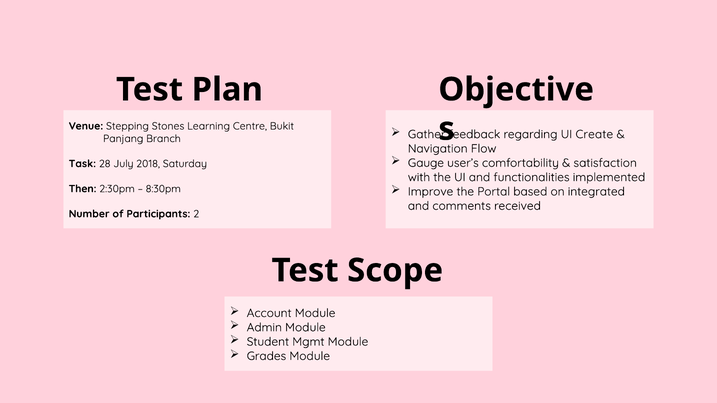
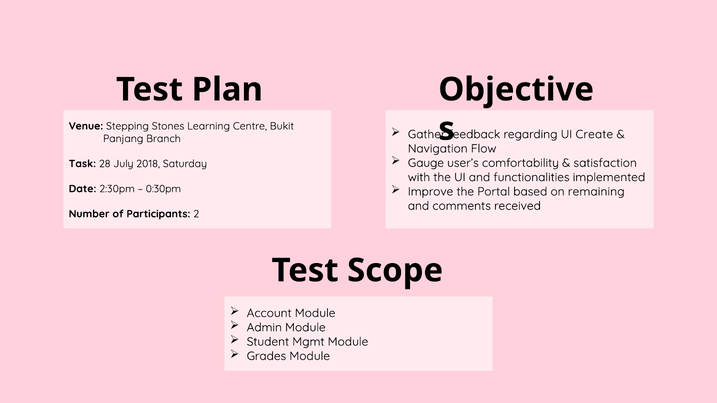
Then: Then -> Date (83, 189)
8:30pm: 8:30pm -> 0:30pm (163, 189)
integrated: integrated -> remaining (596, 192)
